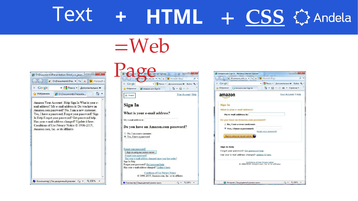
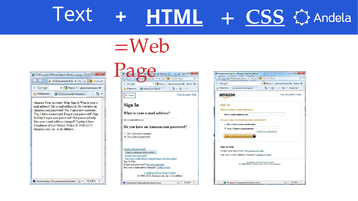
HTML underline: none -> present (174, 17)
